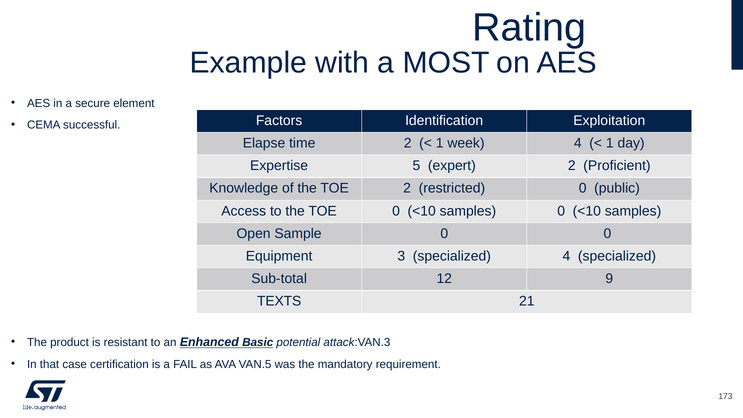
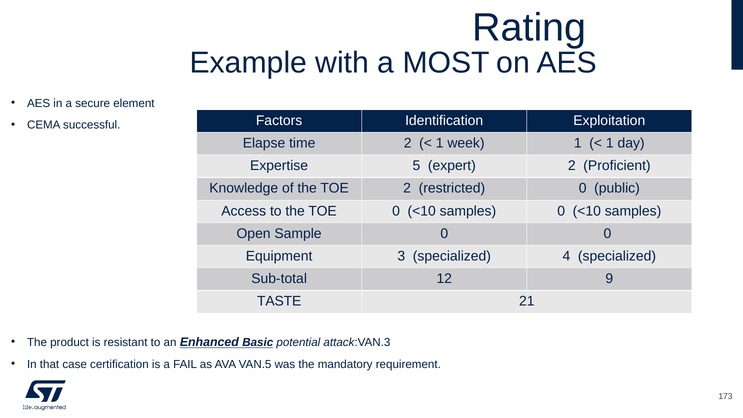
week 4: 4 -> 1 (578, 143)
TEXTS: TEXTS -> TASTE (279, 301)
